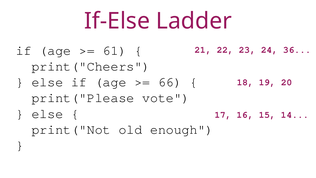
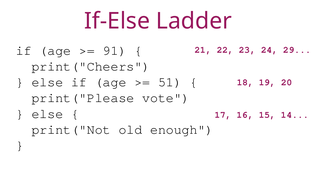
61: 61 -> 91 (115, 50)
36: 36 -> 29 (297, 50)
66: 66 -> 51 (170, 82)
